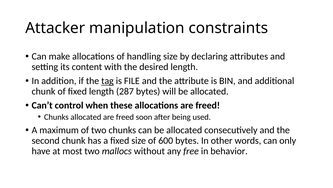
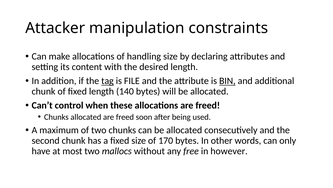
BIN underline: none -> present (227, 81)
287: 287 -> 140 (125, 91)
600: 600 -> 170 (166, 140)
behavior: behavior -> however (229, 151)
